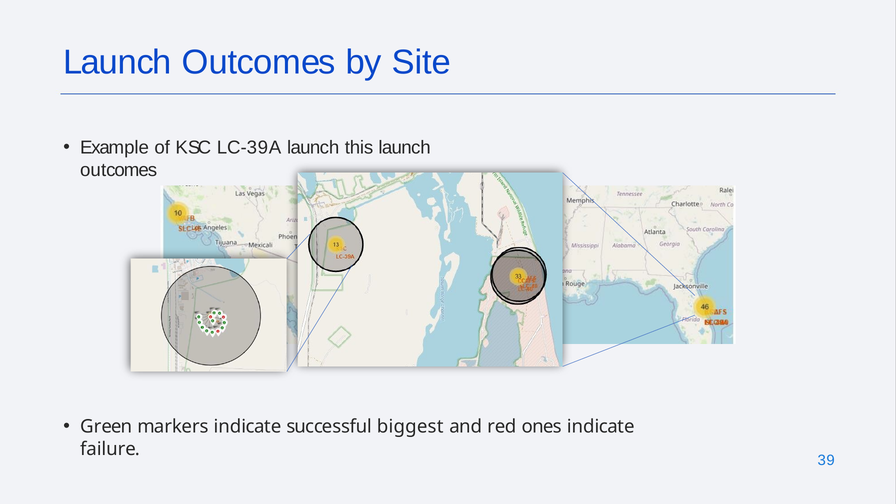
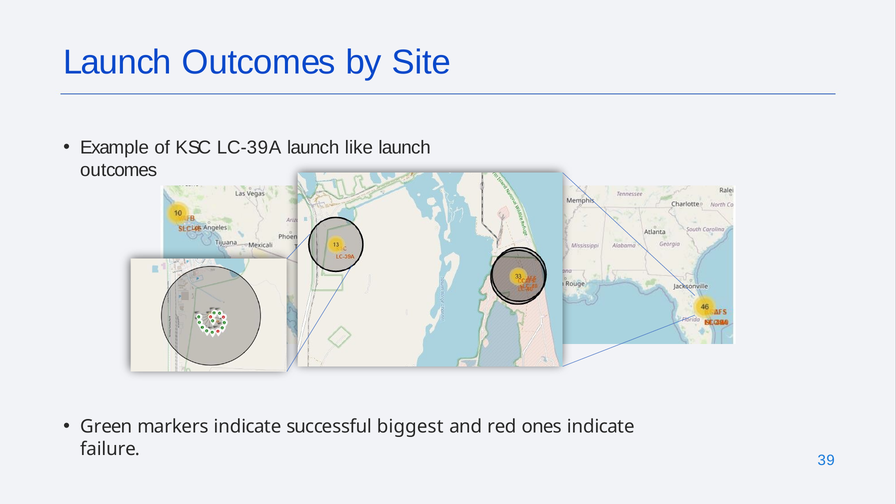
this: this -> like (359, 147)
